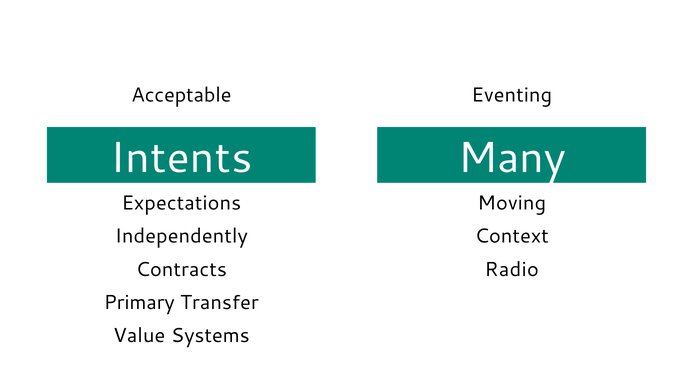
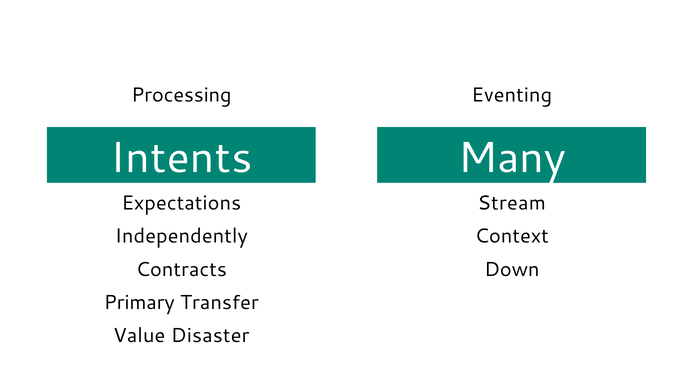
Acceptable: Acceptable -> Processing (181, 95)
Moving: Moving -> Stream (512, 203)
Radio: Radio -> Down (512, 269)
Systems: Systems -> Disaster (210, 336)
